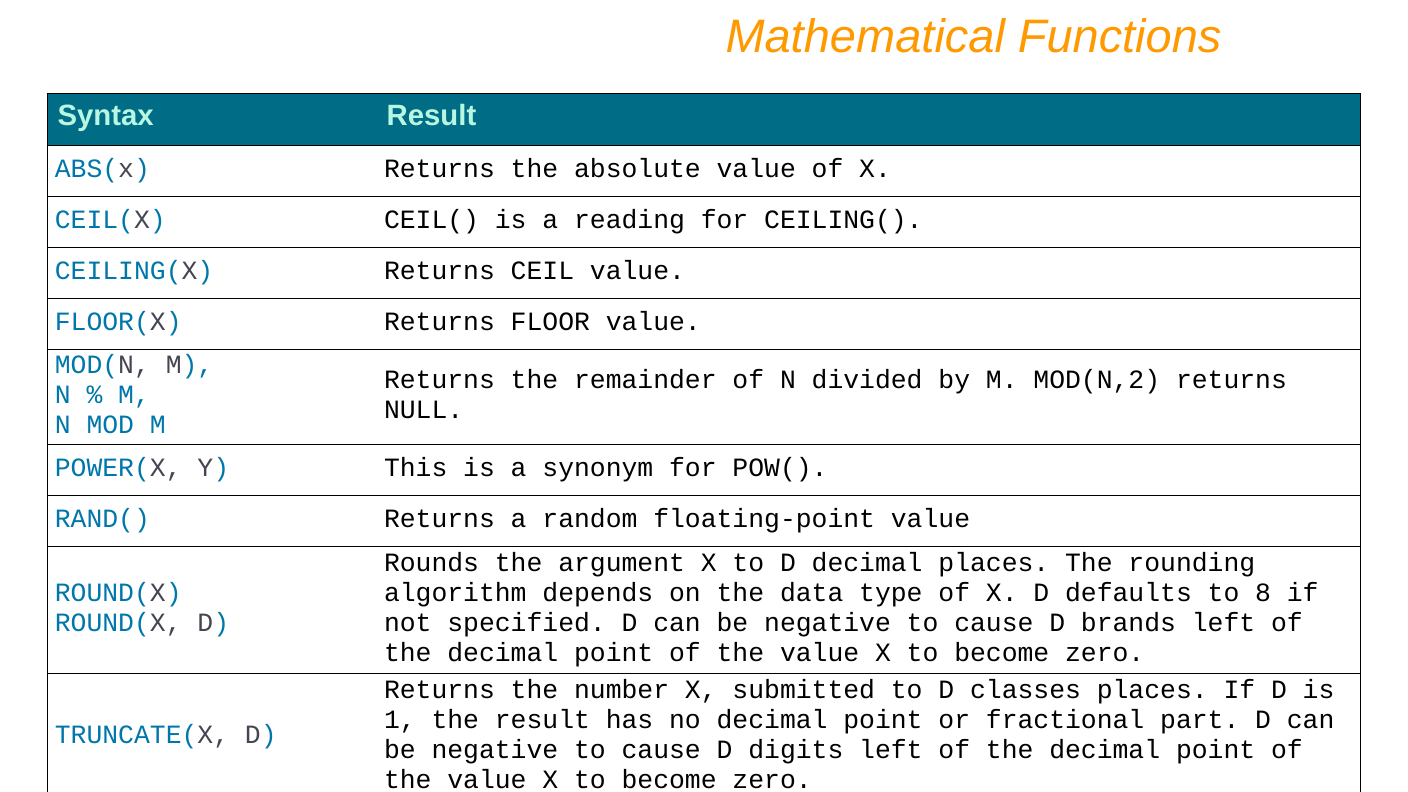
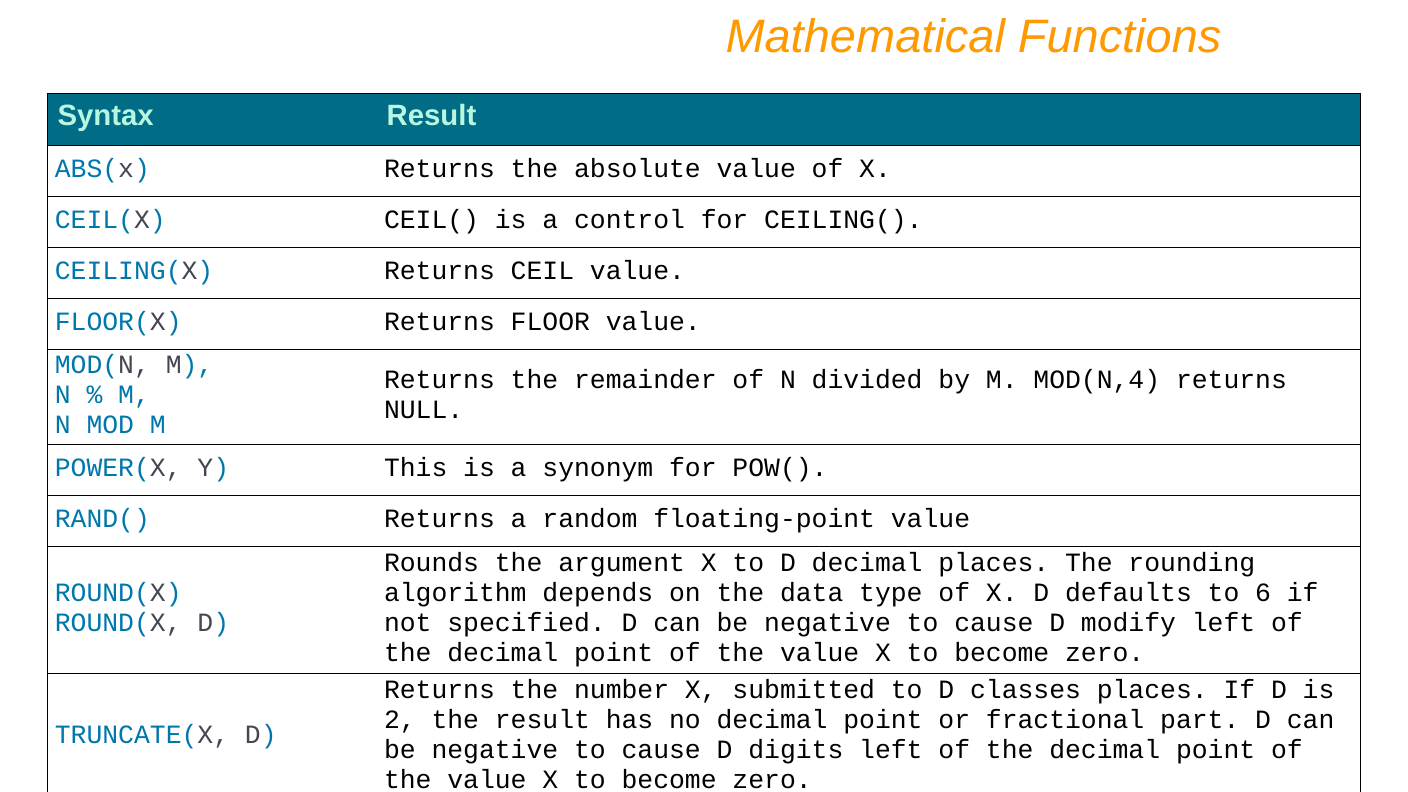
reading: reading -> control (630, 220)
MOD(N,2: MOD(N,2 -> MOD(N,4 (1097, 380)
8: 8 -> 6 (1263, 593)
brands: brands -> modify (1128, 623)
1: 1 -> 2 (400, 720)
